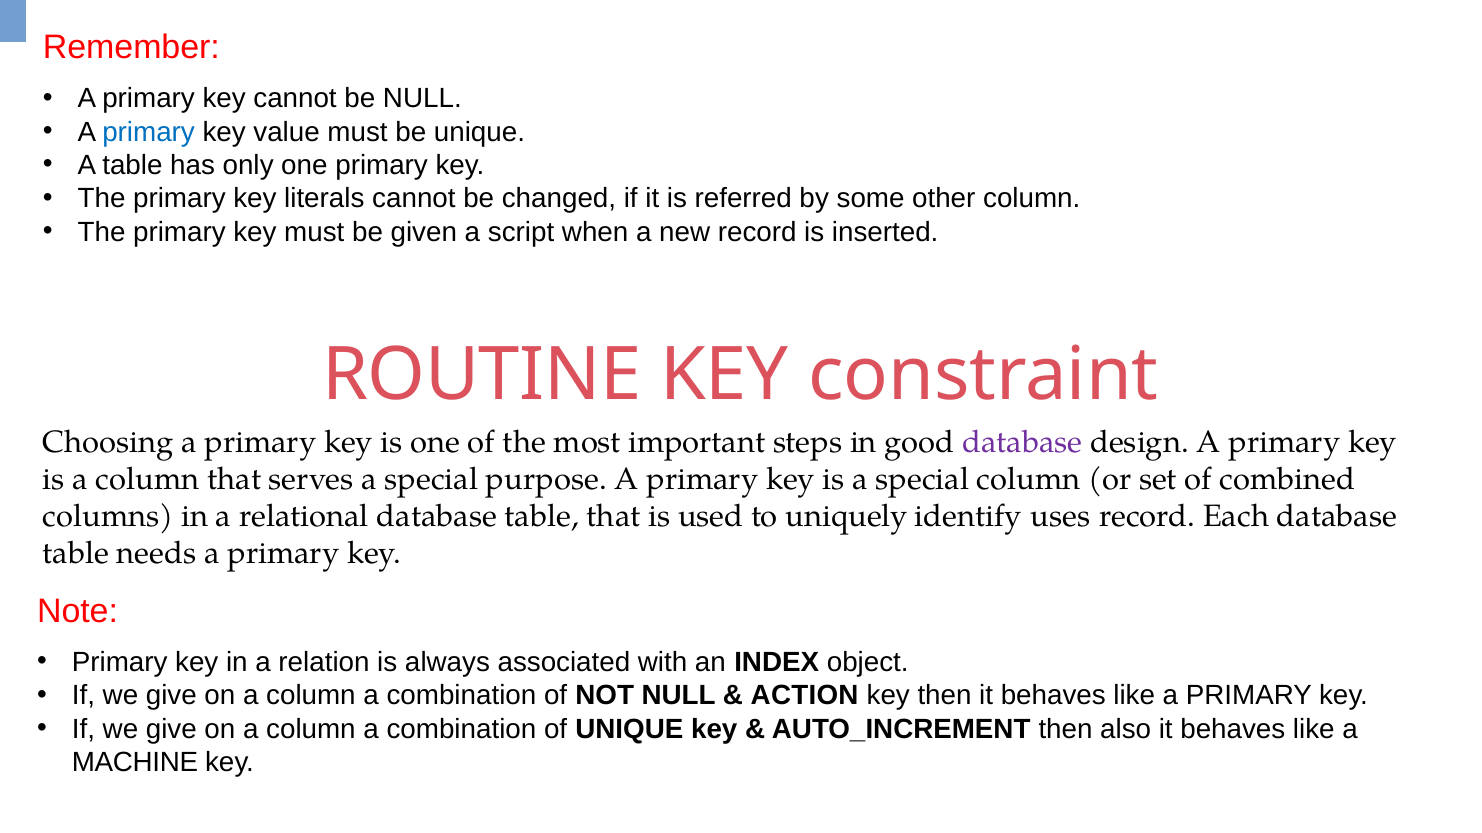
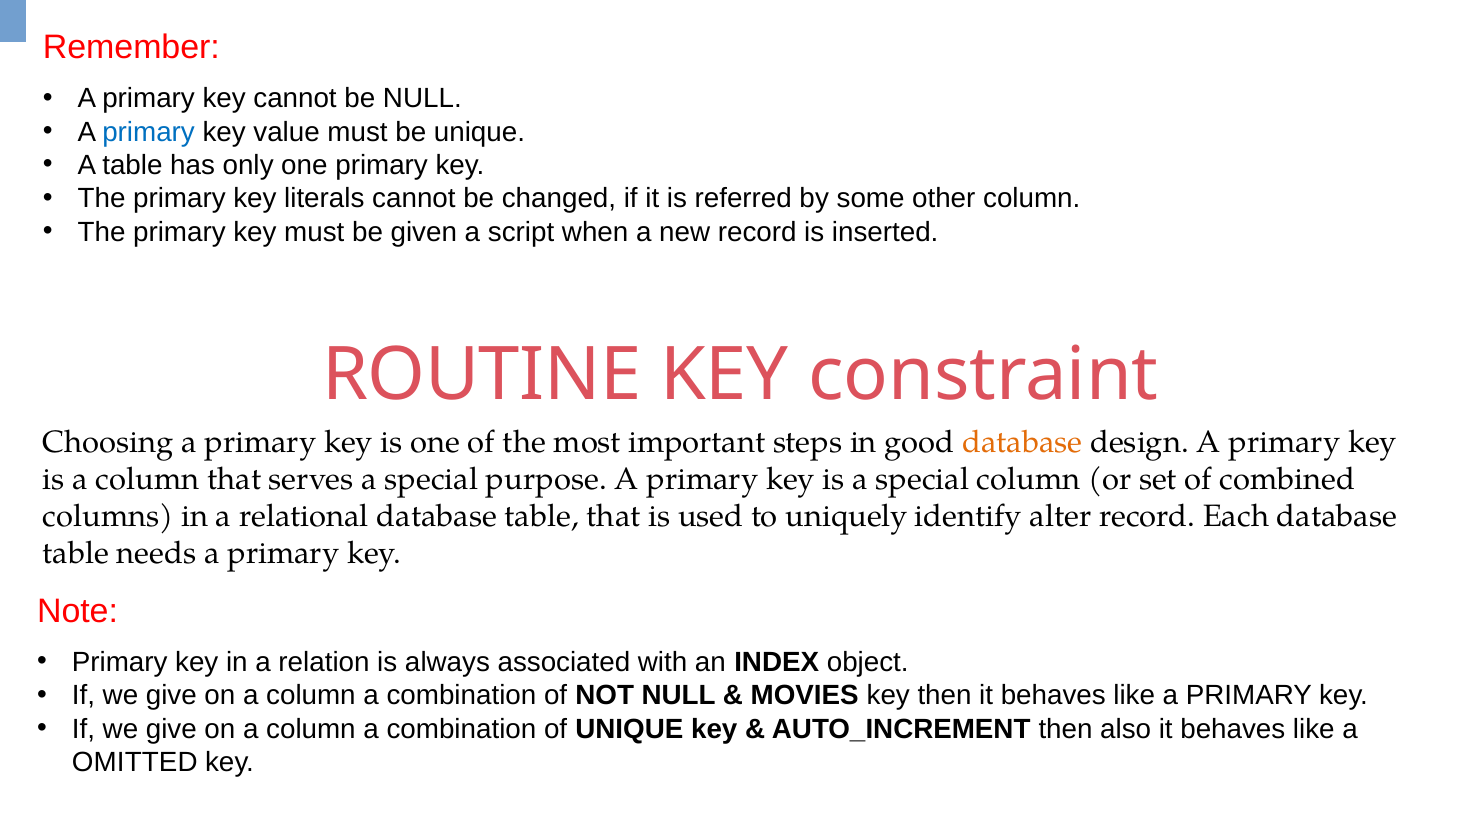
database colour: purple -> orange (1022, 443)
uses: uses -> alter (1061, 517)
ACTION: ACTION -> MOVIES (805, 696)
MACHINE: MACHINE -> OMITTED (135, 763)
